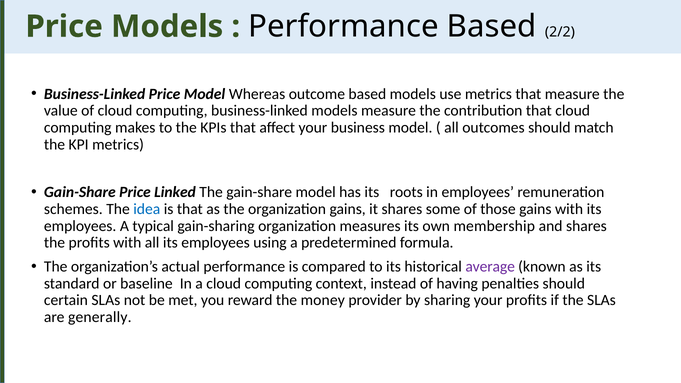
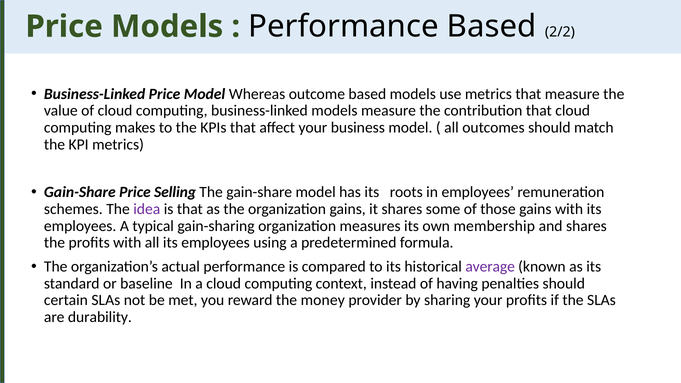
Linked: Linked -> Selling (175, 192)
idea colour: blue -> purple (147, 209)
generally: generally -> durability (100, 317)
